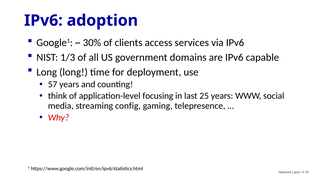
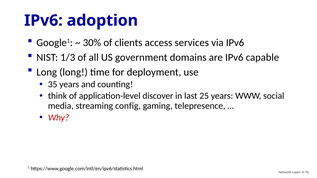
57: 57 -> 35 (53, 84)
focusing: focusing -> discover (158, 96)
